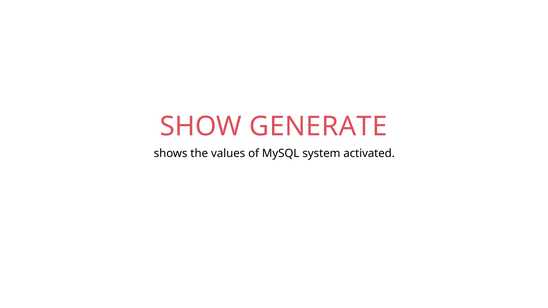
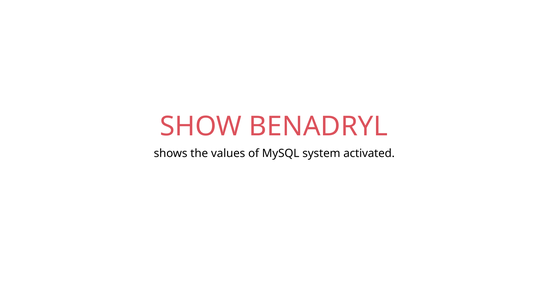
GENERATE: GENERATE -> BENADRYL (318, 127)
